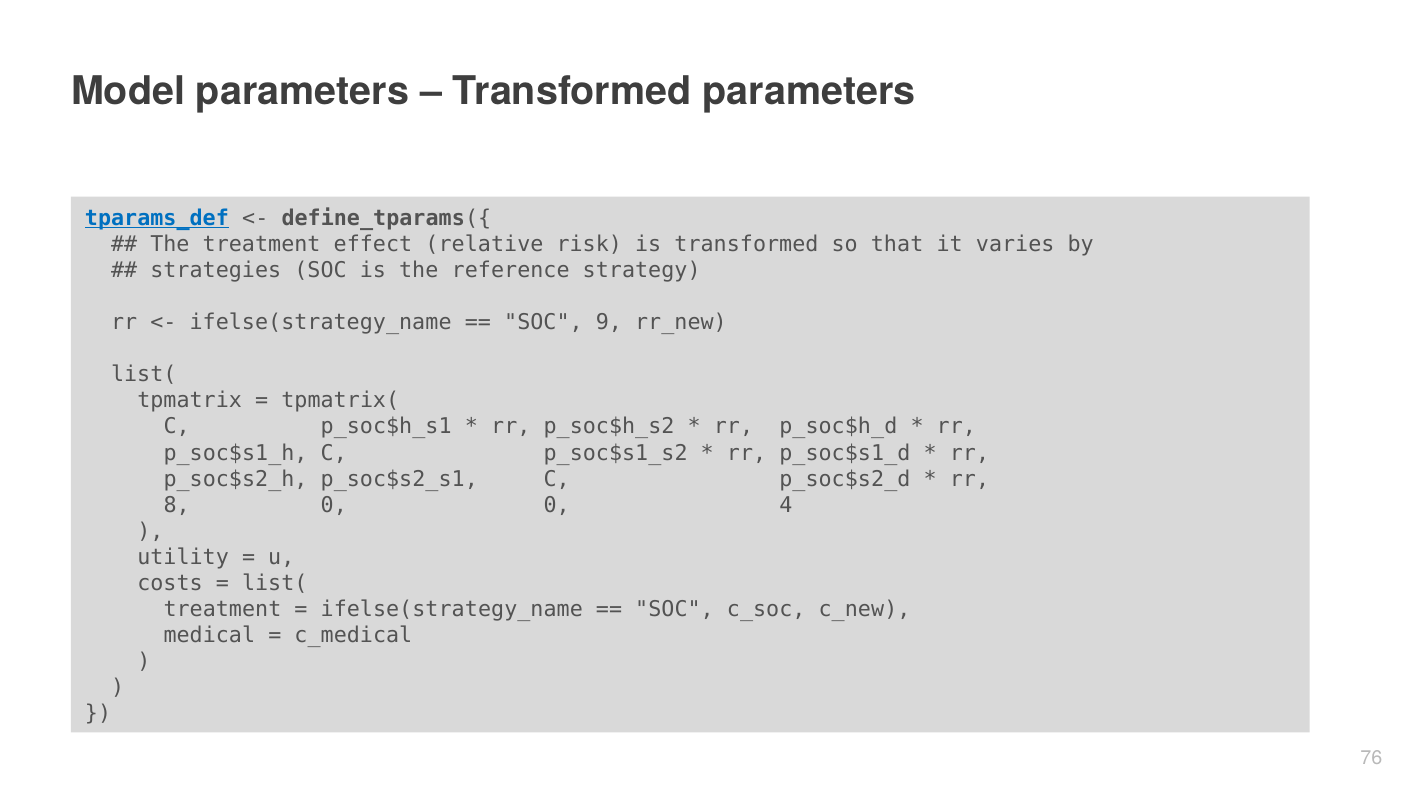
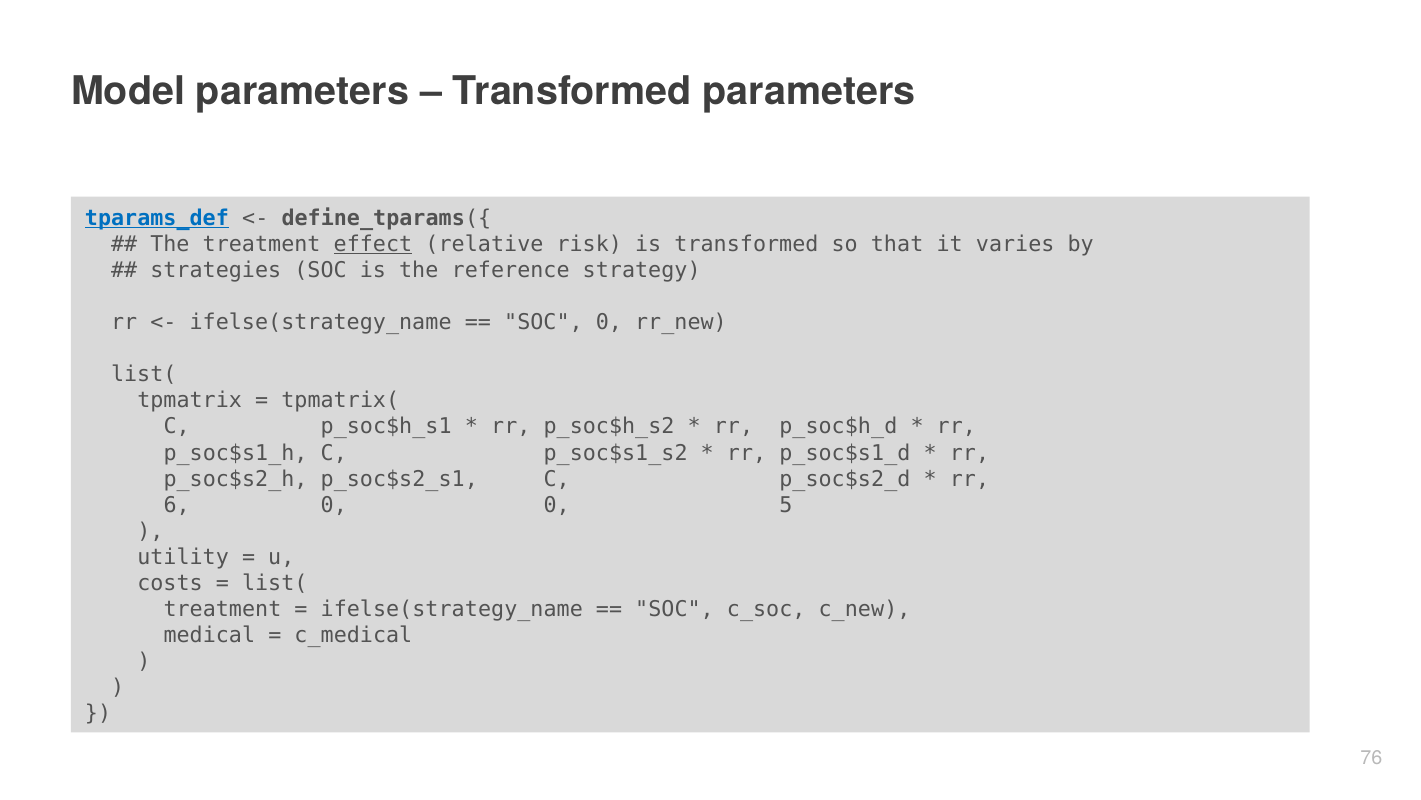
effect underline: none -> present (373, 244)
SOC 9: 9 -> 0 (609, 322)
8: 8 -> 6 (177, 505)
4: 4 -> 5 (786, 505)
